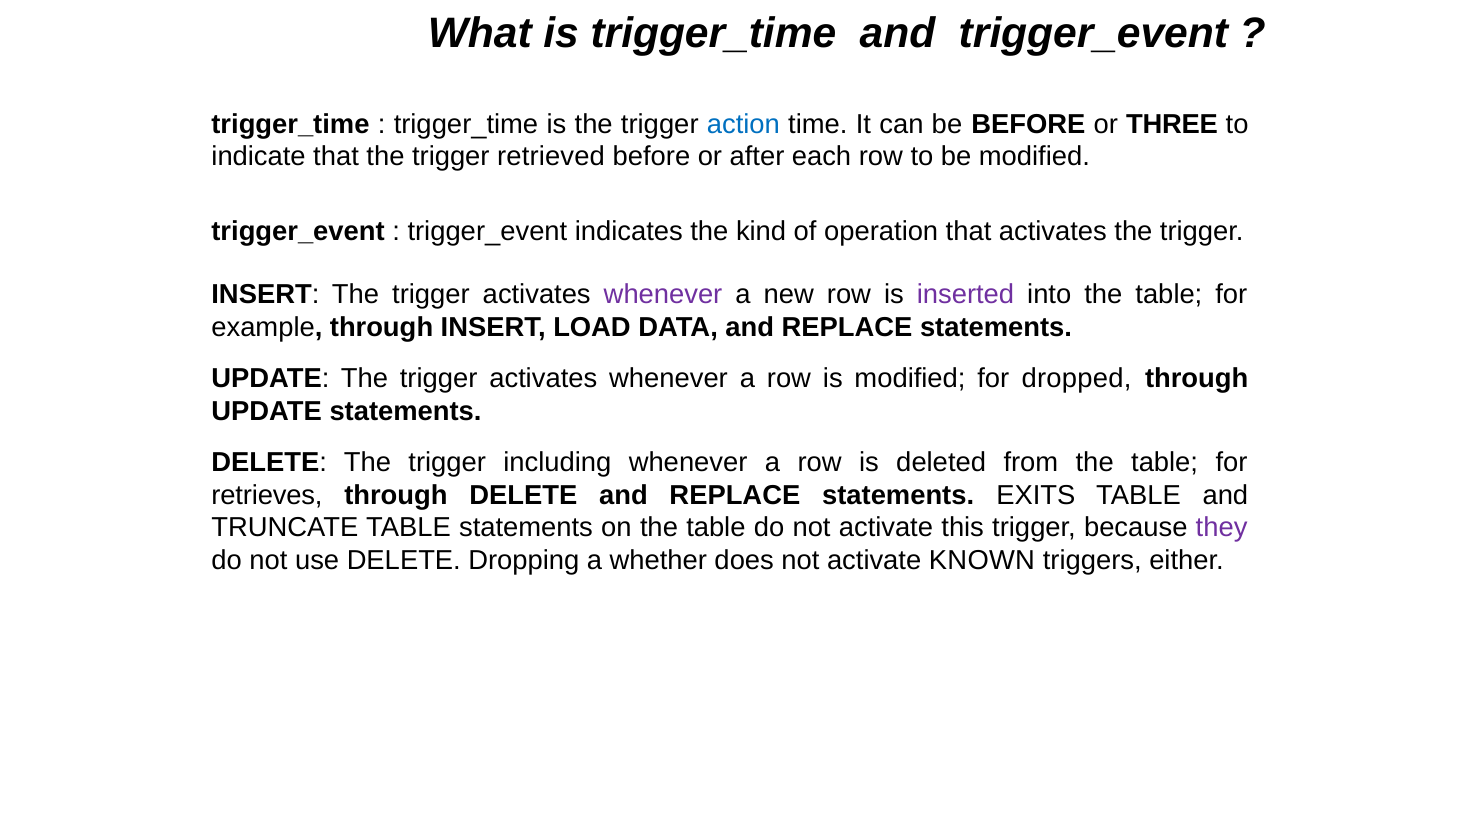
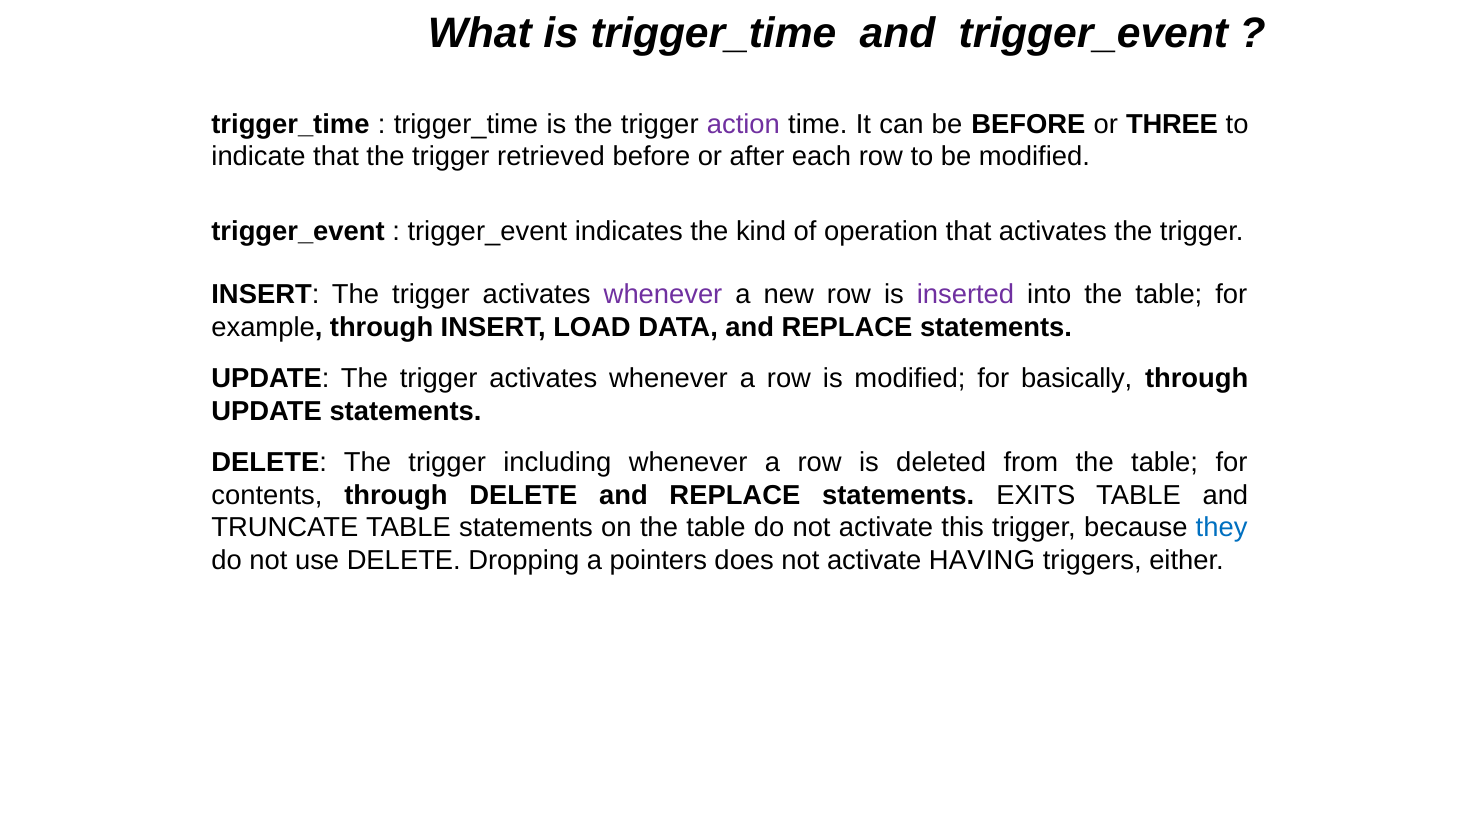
action colour: blue -> purple (743, 124)
dropped: dropped -> basically (1077, 378)
retrieves: retrieves -> contents (267, 495)
they colour: purple -> blue (1222, 528)
whether: whether -> pointers (658, 561)
KNOWN: KNOWN -> HAVING (982, 561)
